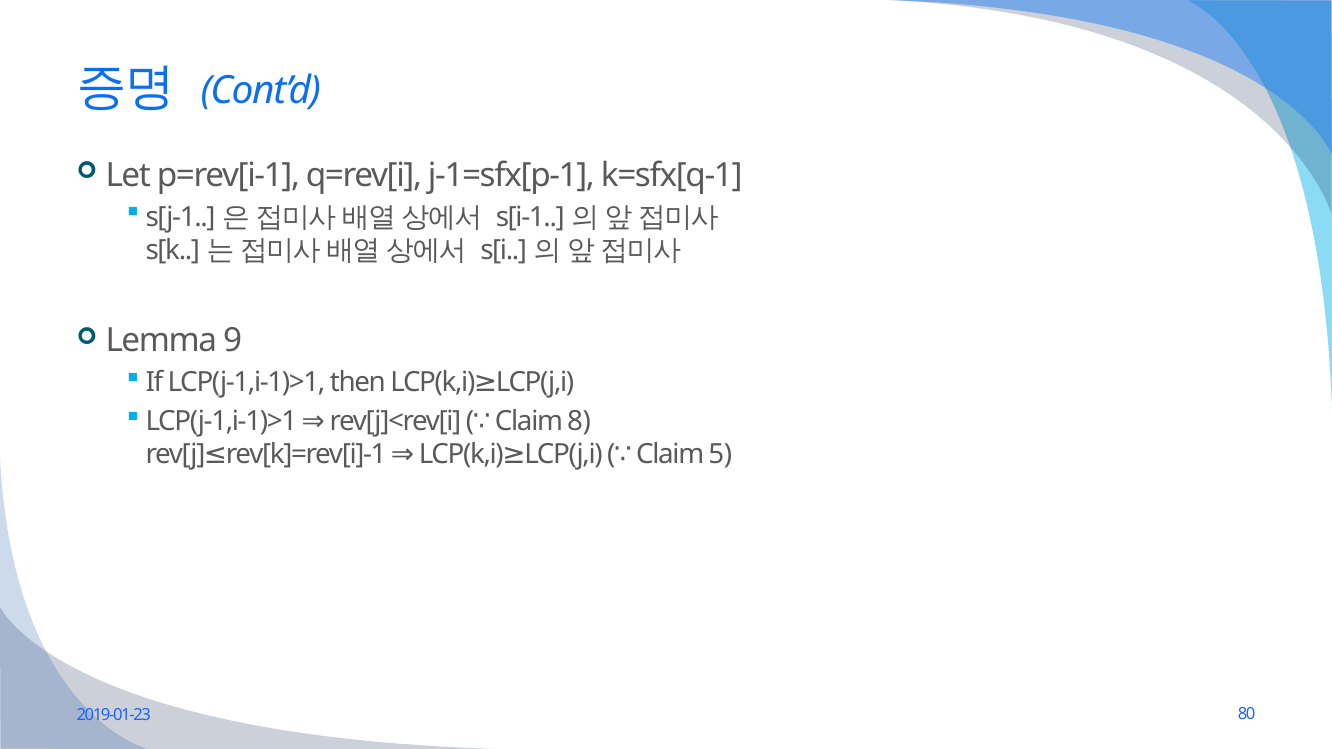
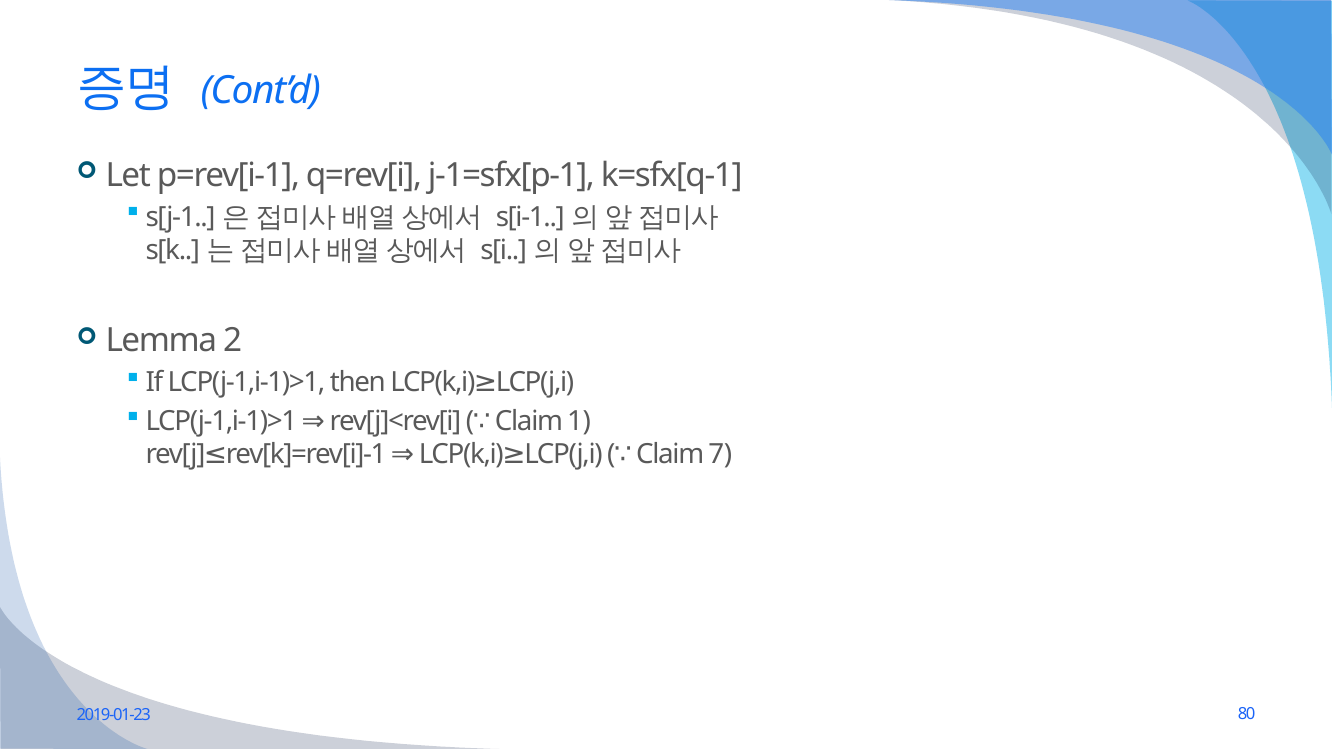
9: 9 -> 2 (233, 341)
8: 8 -> 1 (579, 422)
5: 5 -> 7 (720, 455)
